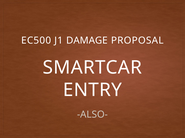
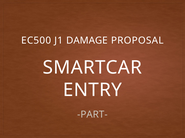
ALSO-: ALSO- -> PART- (92, 115)
